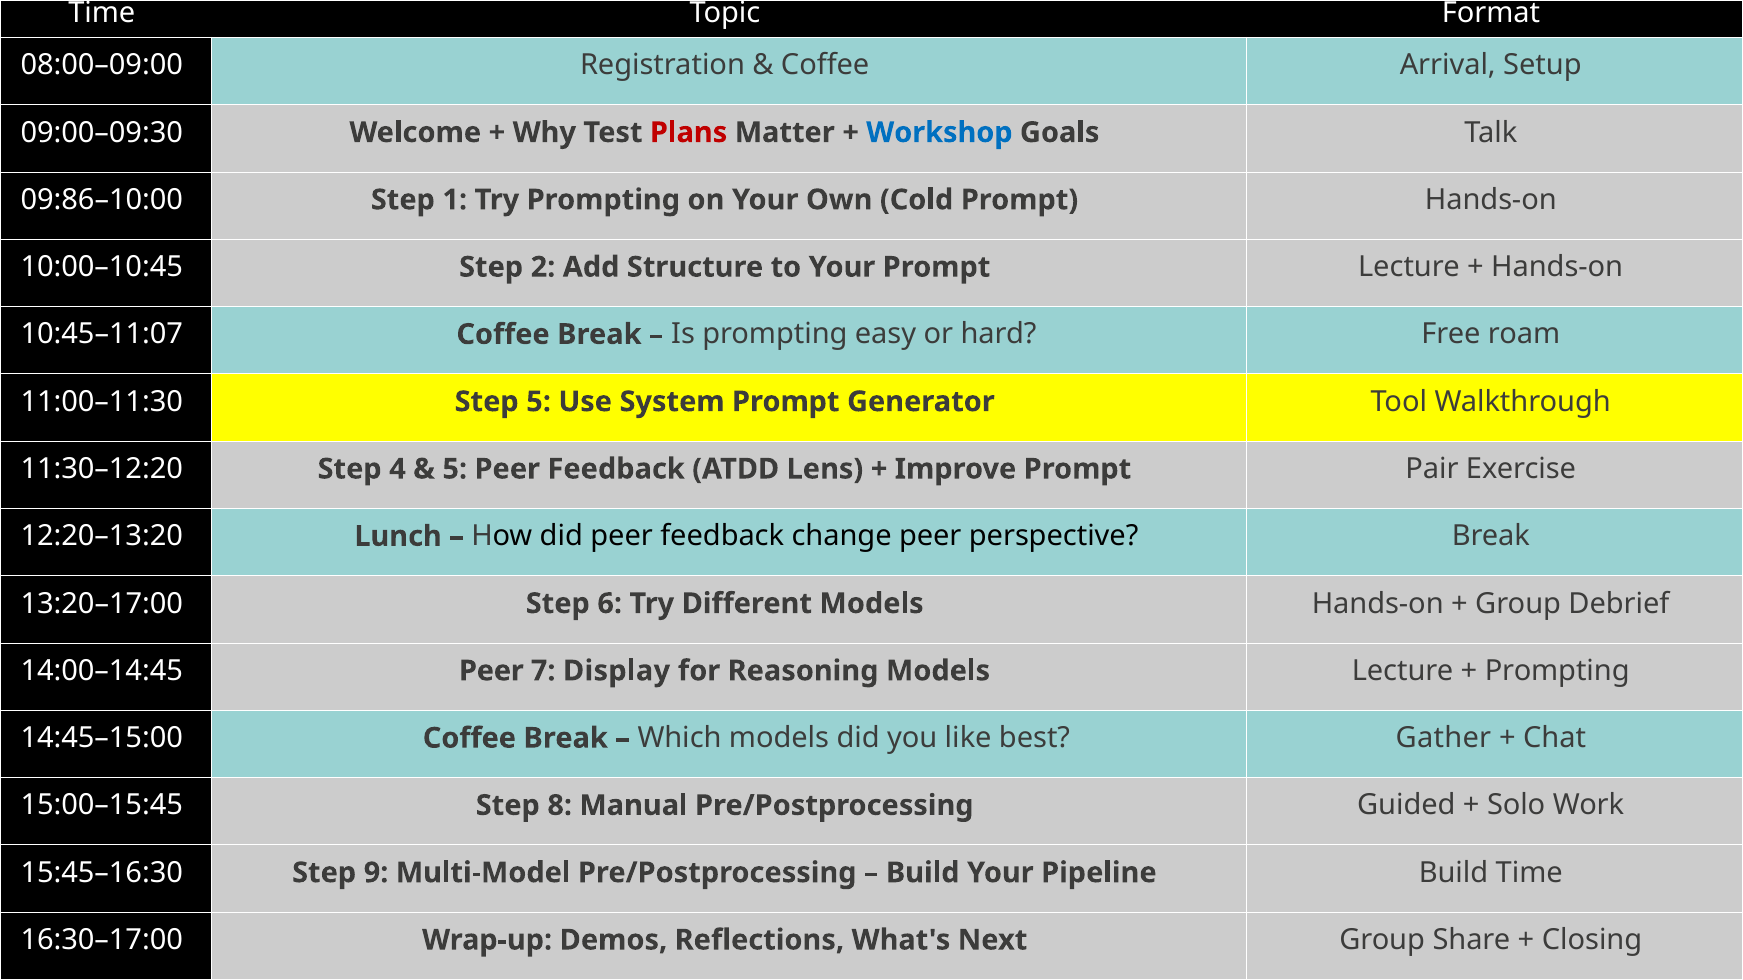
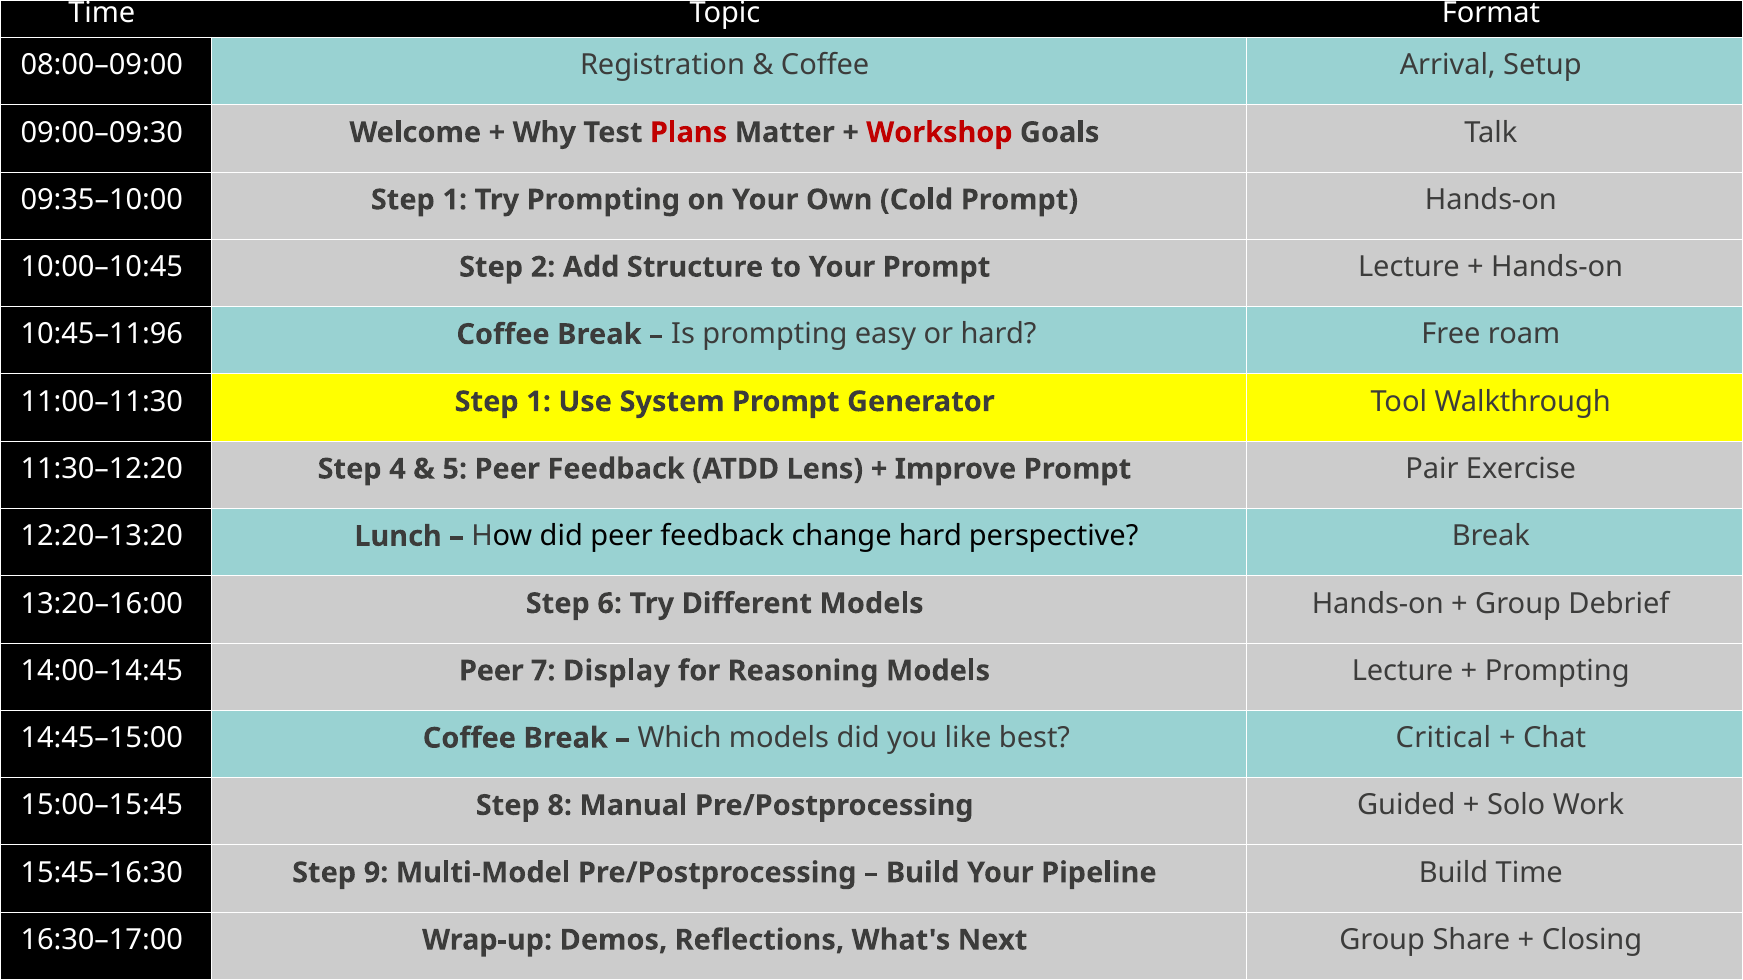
Workshop colour: blue -> red (939, 133)
09:86–10:00: 09:86–10:00 -> 09:35–10:00 (102, 200)
10:45–11:07: 10:45–11:07 -> 10:45–11:96 (102, 335)
11:00–11:30 Step 5: 5 -> 1 (539, 402)
change peer: peer -> hard (930, 536)
13:20–17:00: 13:20–17:00 -> 13:20–16:00 (102, 604)
Gather: Gather -> Critical (1443, 738)
